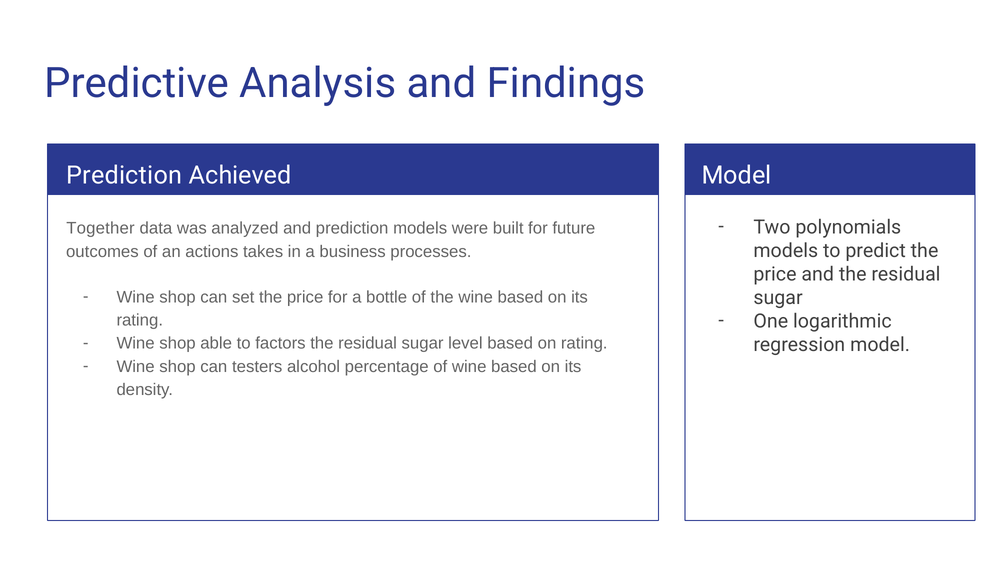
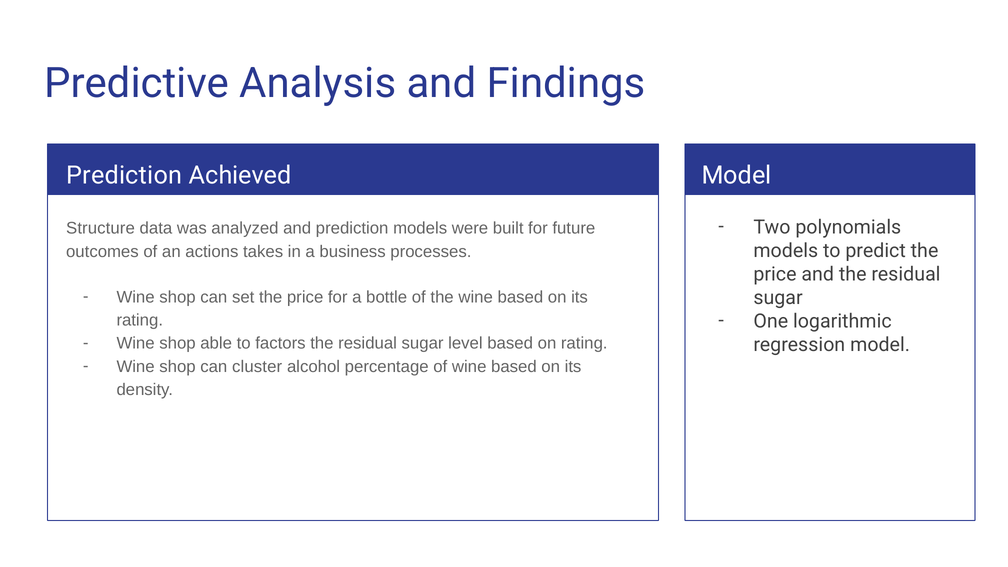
Together: Together -> Structure (100, 228)
testers: testers -> cluster (257, 367)
